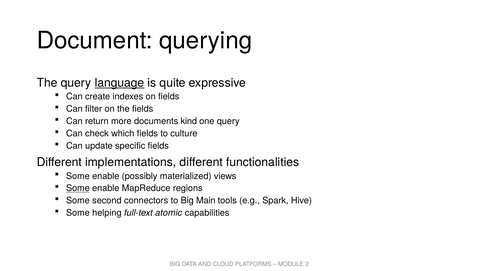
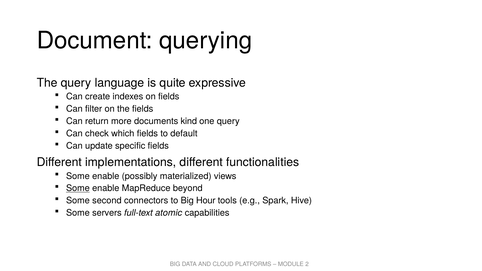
language underline: present -> none (119, 83)
culture: culture -> default (184, 134)
regions: regions -> beyond (188, 188)
Main: Main -> Hour (206, 201)
helping: helping -> servers (107, 213)
